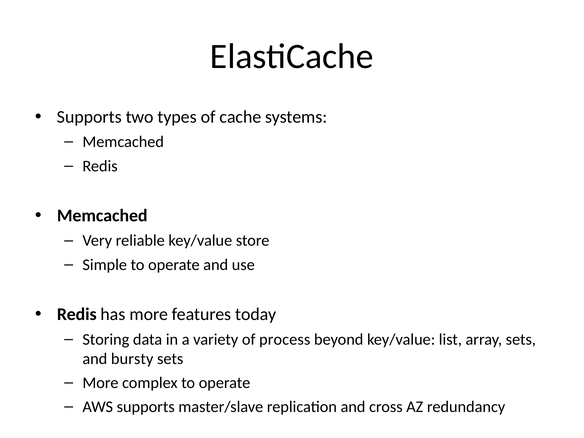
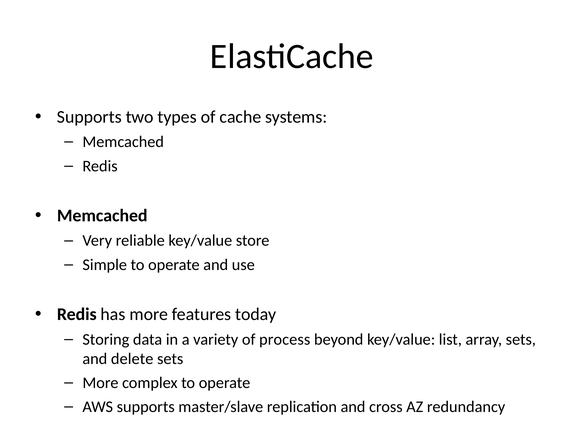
bursty: bursty -> delete (132, 359)
